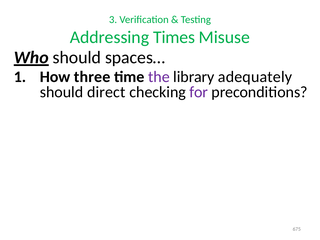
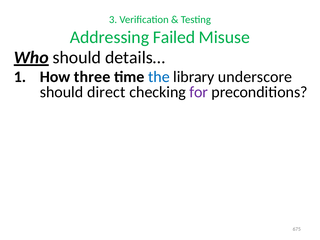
Times: Times -> Failed (174, 37)
spaces…: spaces… -> details… (135, 57)
the colour: purple -> blue (159, 77)
adequately: adequately -> underscore (255, 77)
